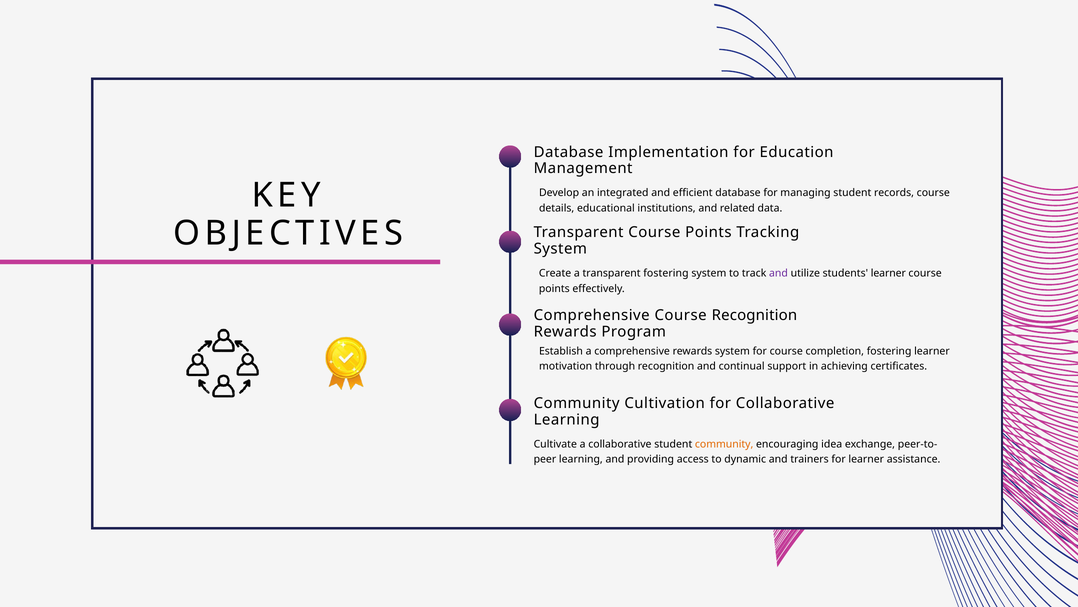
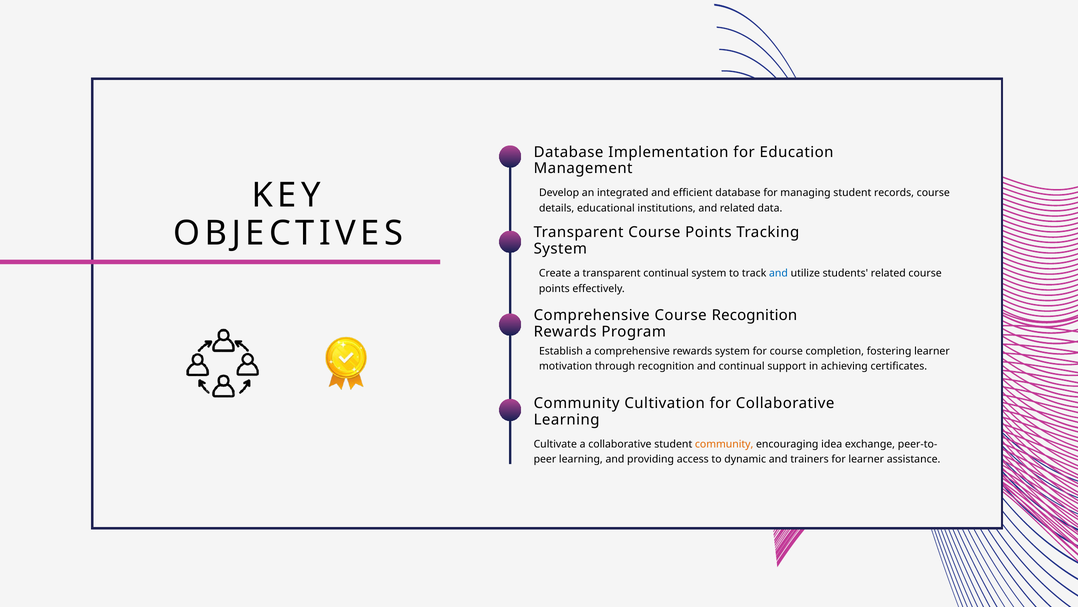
transparent fostering: fostering -> continual (666, 273)
and colour: purple -> blue (779, 273)
students learner: learner -> related (888, 273)
